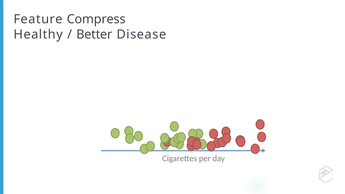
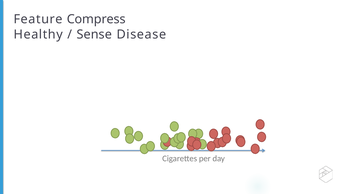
Better: Better -> Sense (94, 34)
